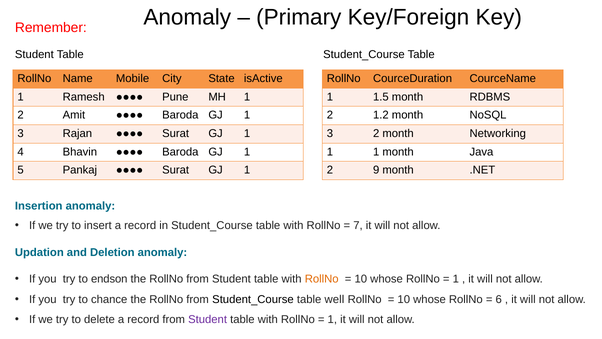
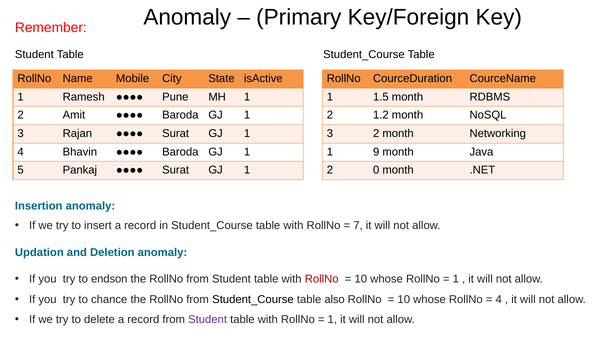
1 1: 1 -> 9 (376, 152)
9: 9 -> 0 (376, 170)
RollNo colour: orange -> red (322, 279)
well: well -> also (335, 299)
6: 6 -> 4 (499, 299)
